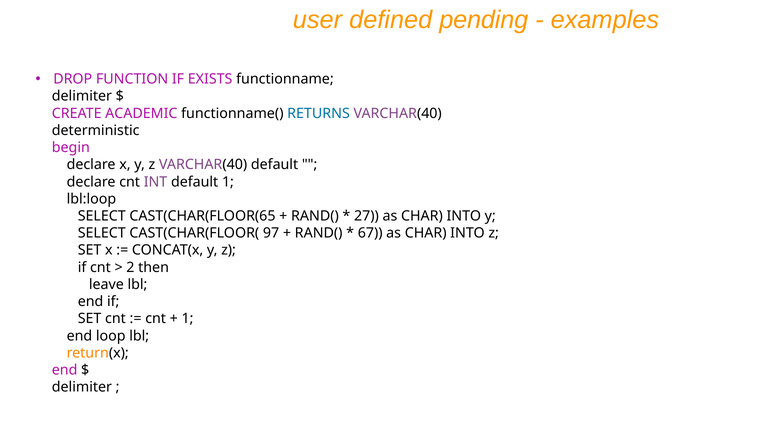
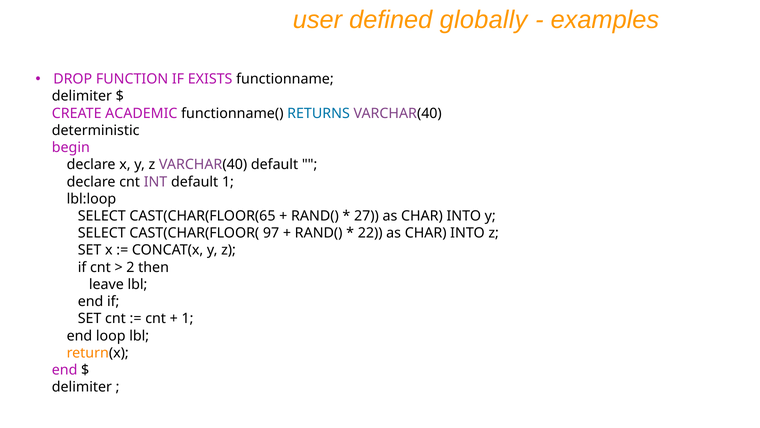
pending: pending -> globally (484, 20)
67: 67 -> 22 (370, 233)
